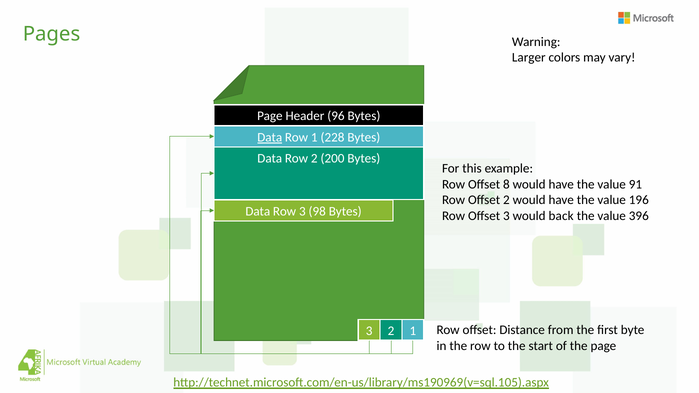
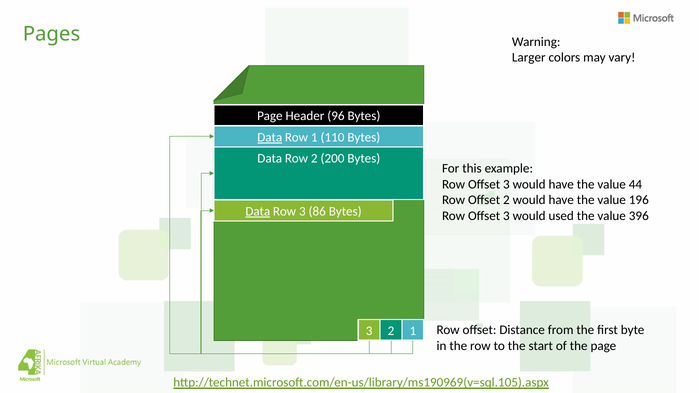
228: 228 -> 110 (333, 137)
8: 8 -> 3 (506, 184)
91: 91 -> 44 (635, 184)
Data underline: none -> present (258, 212)
98: 98 -> 86 (317, 212)
back: back -> used (561, 216)
